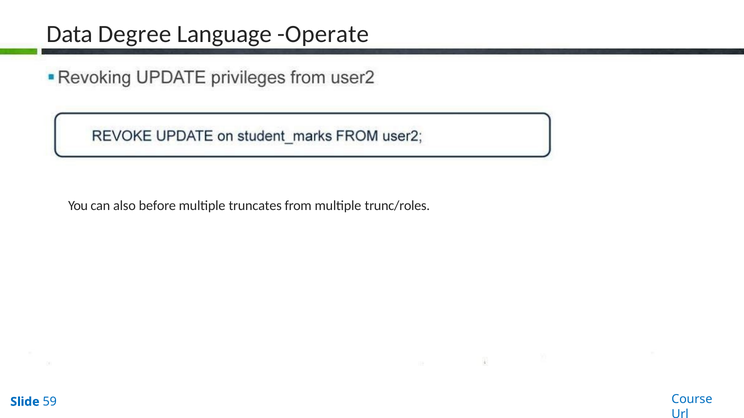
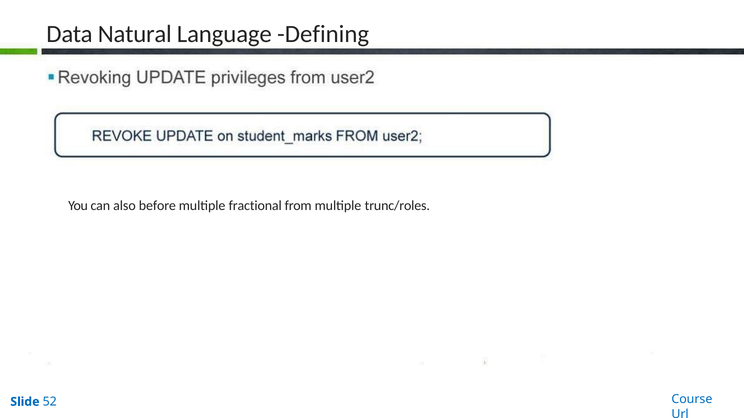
Degree: Degree -> Natural (135, 34)
Operate: Operate -> Defining (323, 34)
truncates: truncates -> fractional (255, 206)
59: 59 -> 52 (50, 402)
